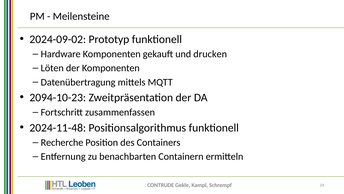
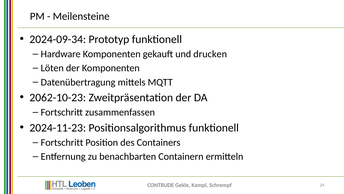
2024-09-02: 2024-09-02 -> 2024-09-34 (58, 39)
2094-10-23: 2094-10-23 -> 2062-10-23 (58, 97)
2024-11-48: 2024-11-48 -> 2024-11-23 (58, 127)
Recherche: Recherche -> Fortschritt (62, 142)
